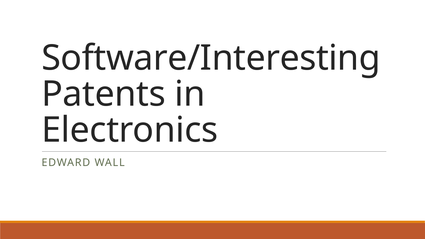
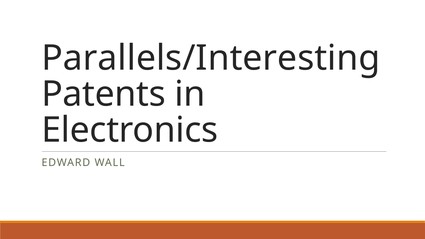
Software/Interesting: Software/Interesting -> Parallels/Interesting (211, 58)
